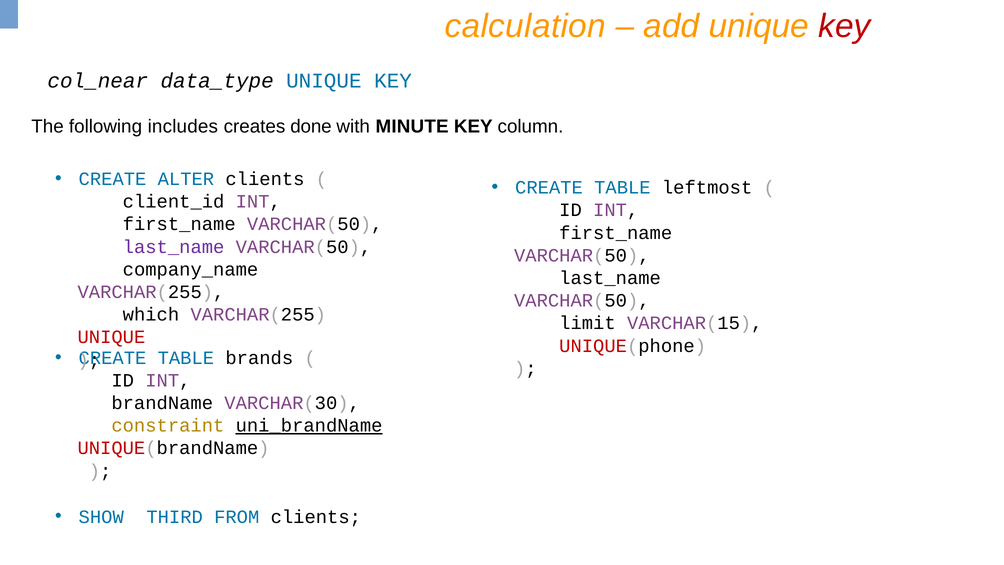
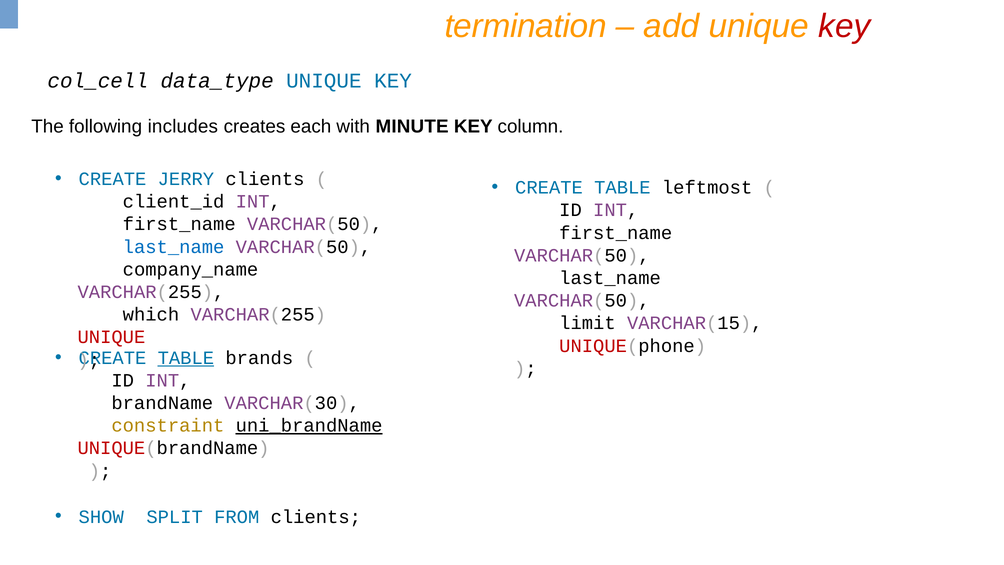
calculation: calculation -> termination (526, 26)
col_near: col_near -> col_cell (98, 81)
done: done -> each (311, 127)
ALTER: ALTER -> JERRY (186, 179)
last_name colour: purple -> blue (174, 247)
TABLE underline: none -> present (186, 358)
THIRD: THIRD -> SPLIT (175, 517)
